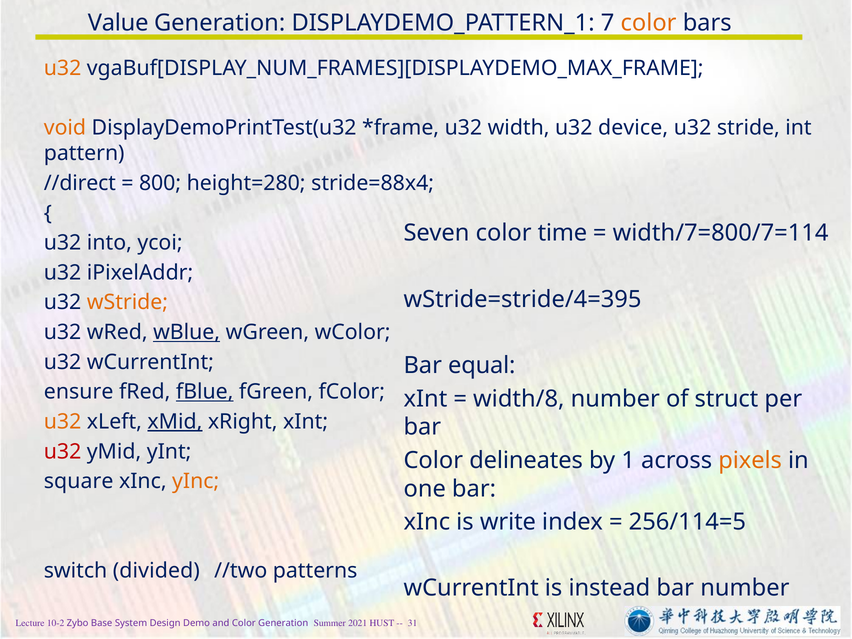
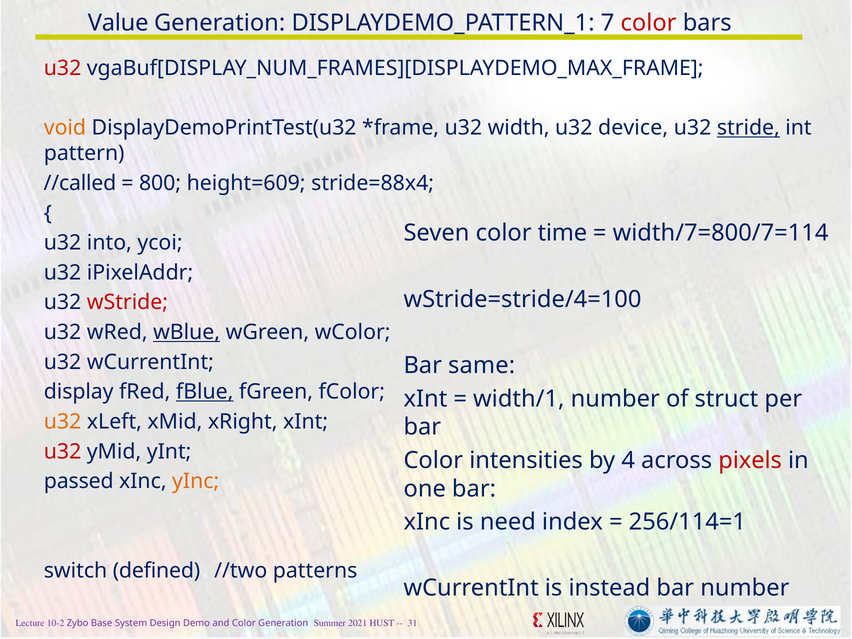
color colour: orange -> red (649, 23)
u32 colour: orange -> red (63, 68)
stride underline: none -> present (748, 128)
//direct: //direct -> //called (80, 183)
height=280: height=280 -> height=609 (246, 183)
wStride=stride/4=395: wStride=stride/4=395 -> wStride=stride/4=100 (523, 299)
wStride colour: orange -> red (127, 302)
equal: equal -> same (482, 366)
ensure: ensure -> display (79, 392)
width/8: width/8 -> width/1 (519, 399)
xMid underline: present -> none (175, 422)
delineates: delineates -> intensities (526, 460)
1: 1 -> 4 (628, 460)
pixels colour: orange -> red (750, 460)
square: square -> passed (79, 481)
write: write -> need (508, 522)
256/114=5: 256/114=5 -> 256/114=1 (687, 522)
divided: divided -> defined (156, 571)
